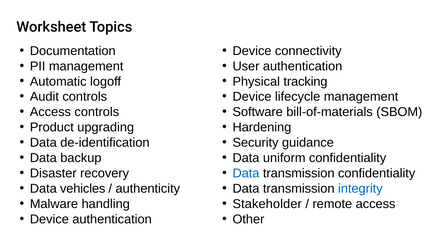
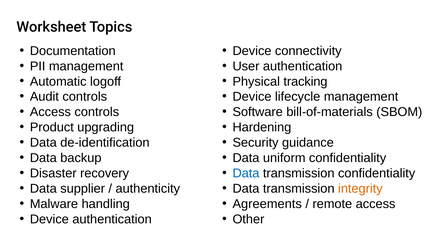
vehicles: vehicles -> supplier (83, 189)
integrity colour: blue -> orange (360, 189)
Stakeholder: Stakeholder -> Agreements (267, 204)
